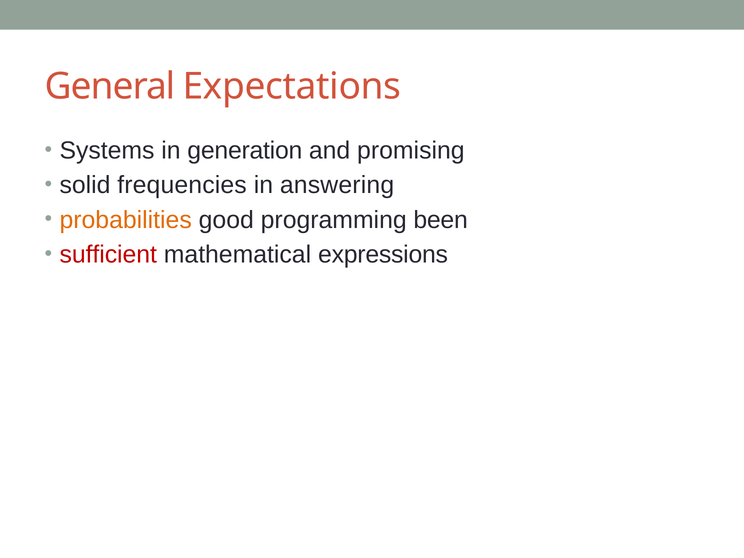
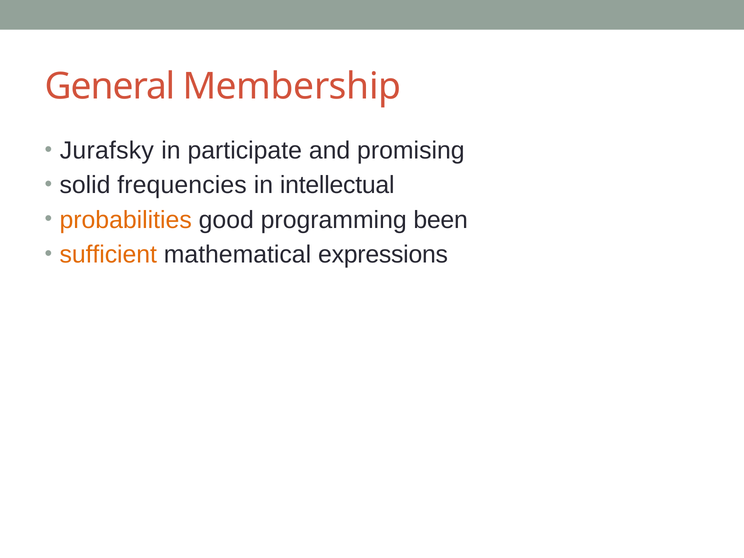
Expectations: Expectations -> Membership (292, 86)
Systems: Systems -> Jurafsky (107, 151)
generation: generation -> participate (245, 151)
answering: answering -> intellectual (337, 185)
sufficient colour: red -> orange (108, 255)
